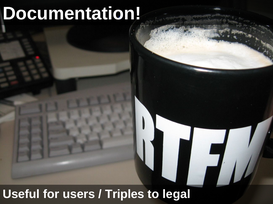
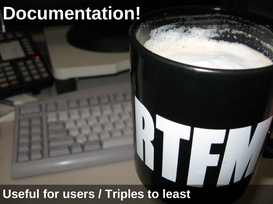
legal: legal -> least (177, 195)
